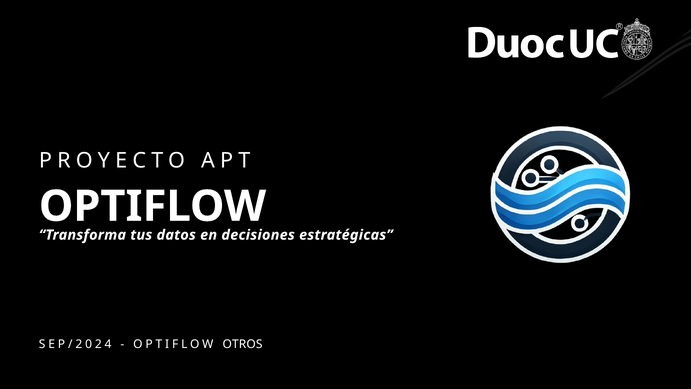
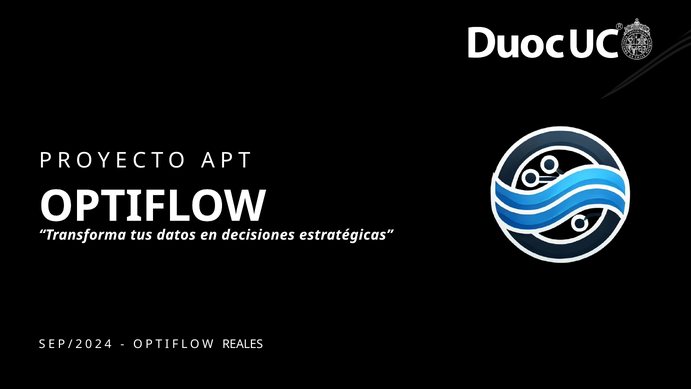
OTROS: OTROS -> REALES (243, 344)
